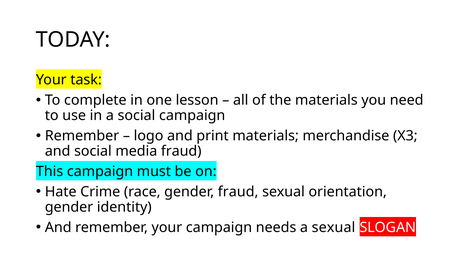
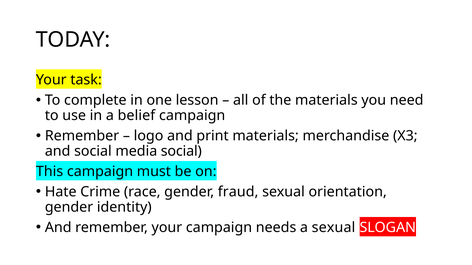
a social: social -> belief (136, 116)
media fraud: fraud -> social (181, 151)
